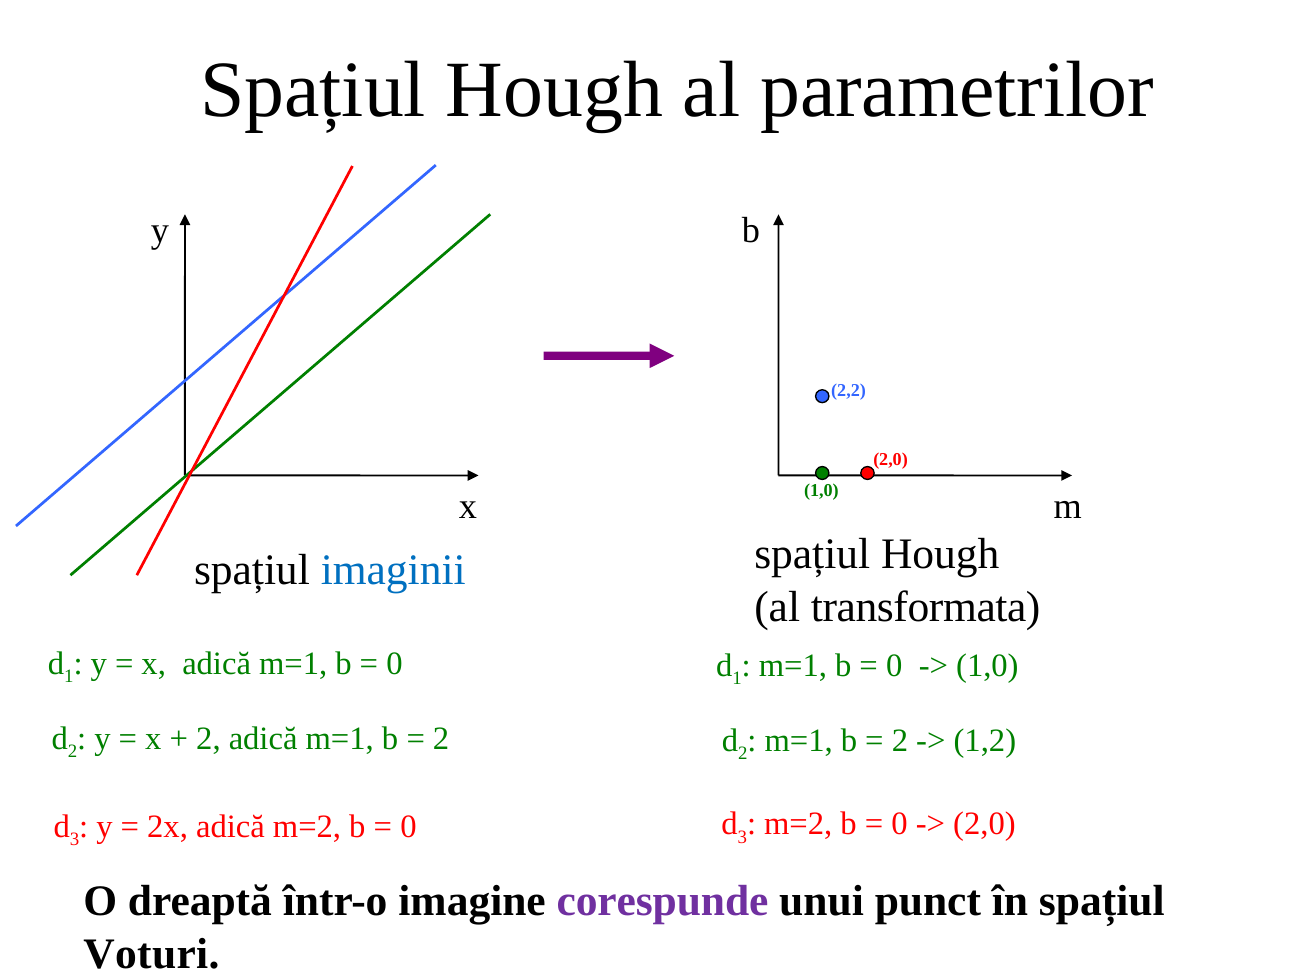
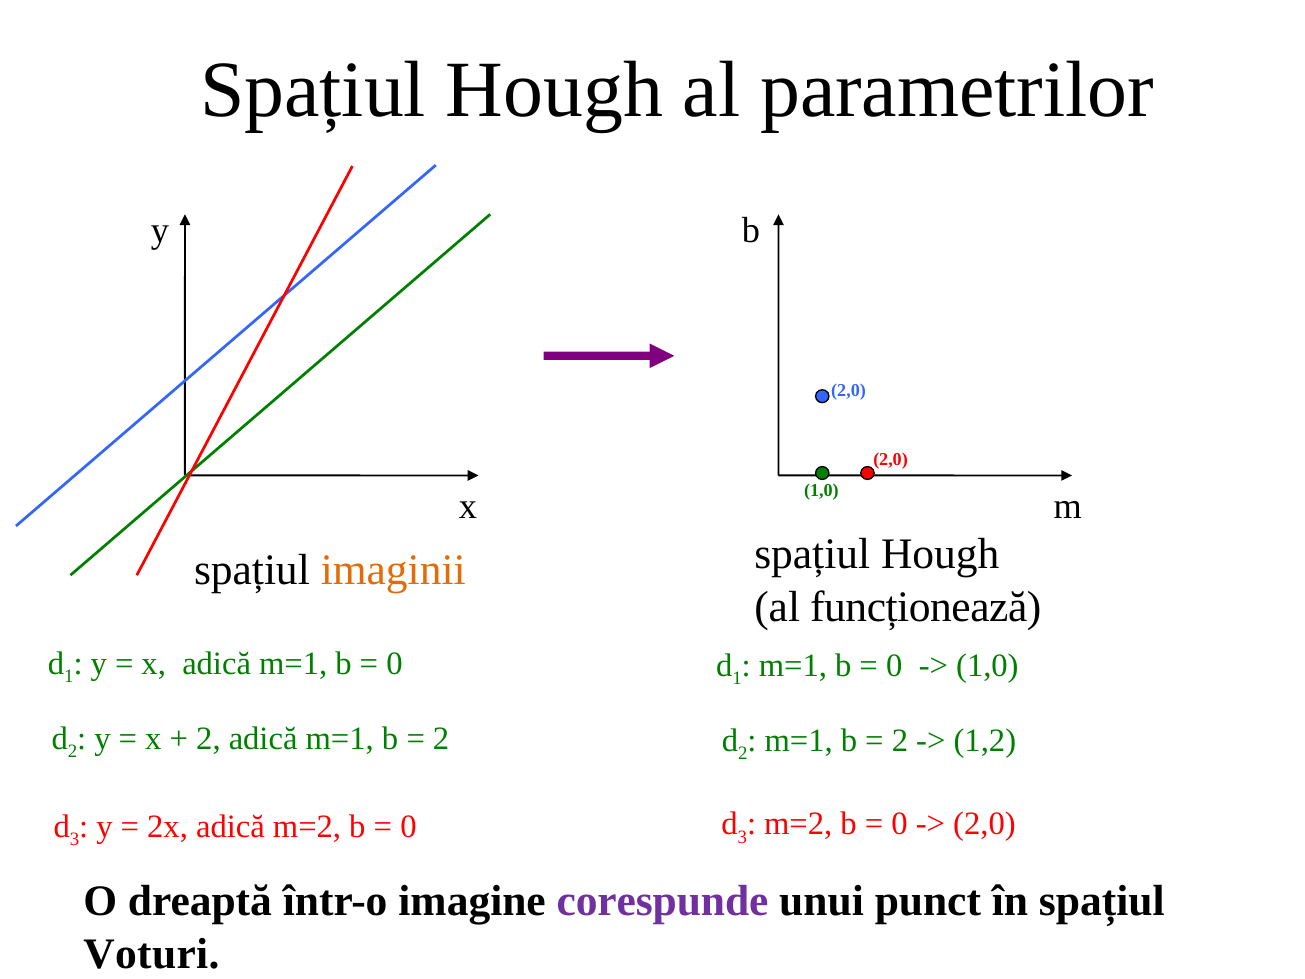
2,2: 2,2 -> 2,0 (849, 391)
imaginii colour: blue -> orange (393, 570)
transformata: transformata -> funcționează (926, 606)
